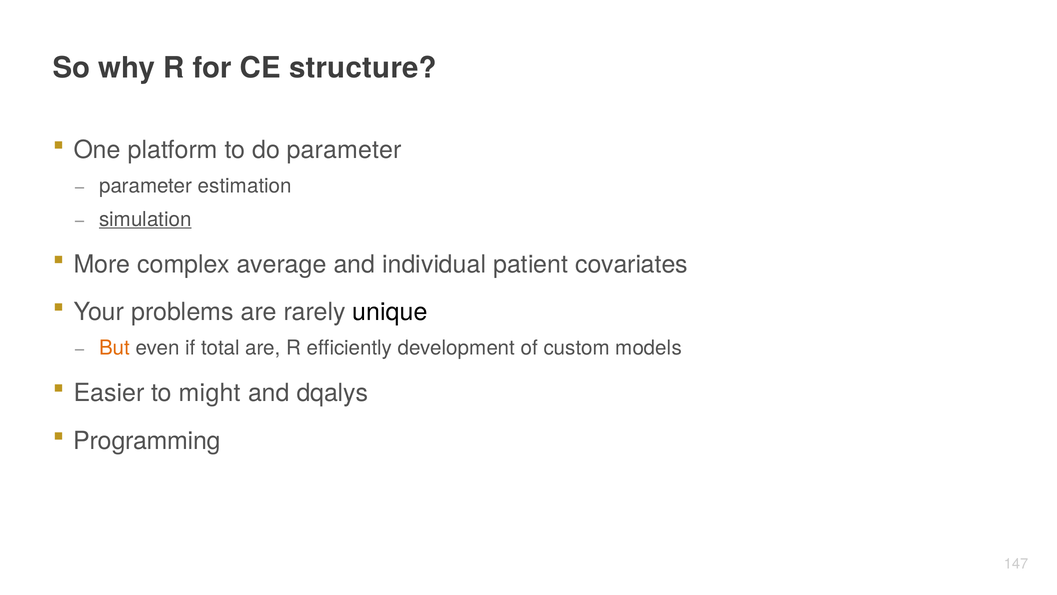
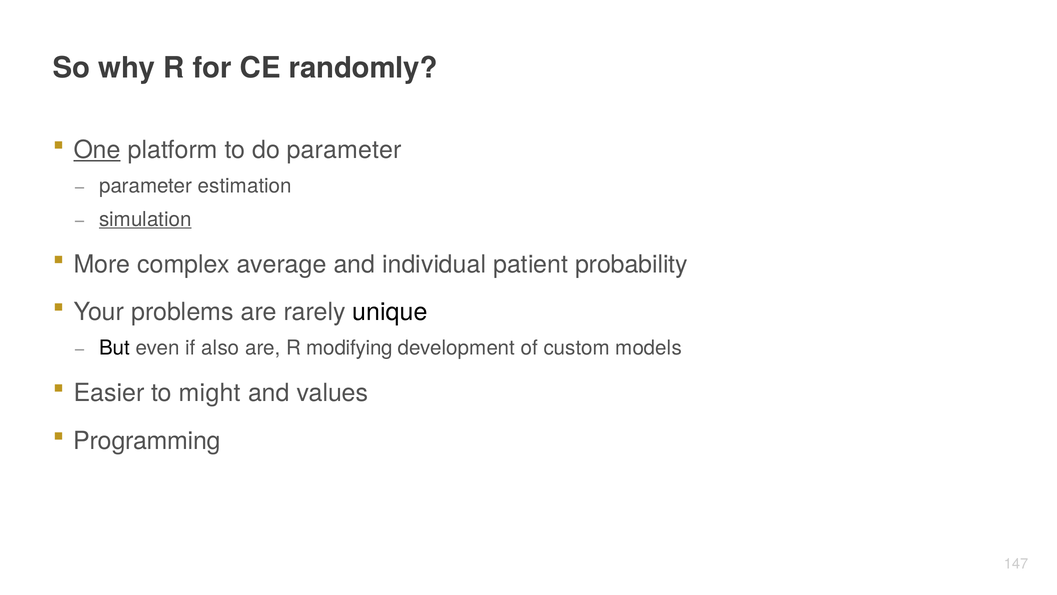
structure: structure -> randomly (363, 68)
One underline: none -> present (97, 150)
covariates: covariates -> probability (631, 264)
But colour: orange -> black (115, 348)
total: total -> also (220, 348)
efficiently: efficiently -> modifying (350, 348)
dqalys: dqalys -> values (332, 393)
